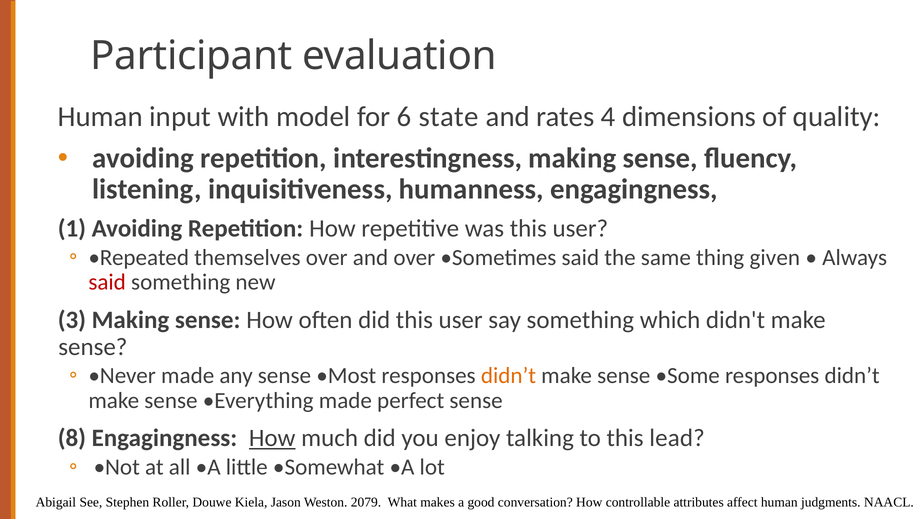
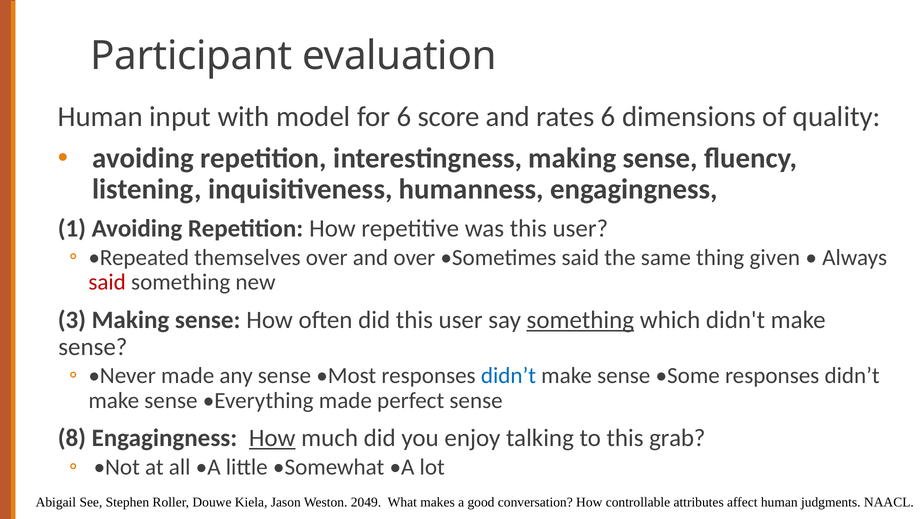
state: state -> score (449, 117)
rates 4: 4 -> 6 (608, 117)
something underline: none -> present (580, 320)
didn’t colour: orange -> blue (508, 376)
lead: lead -> grab (677, 439)
2079: 2079 -> 2049 (366, 503)
